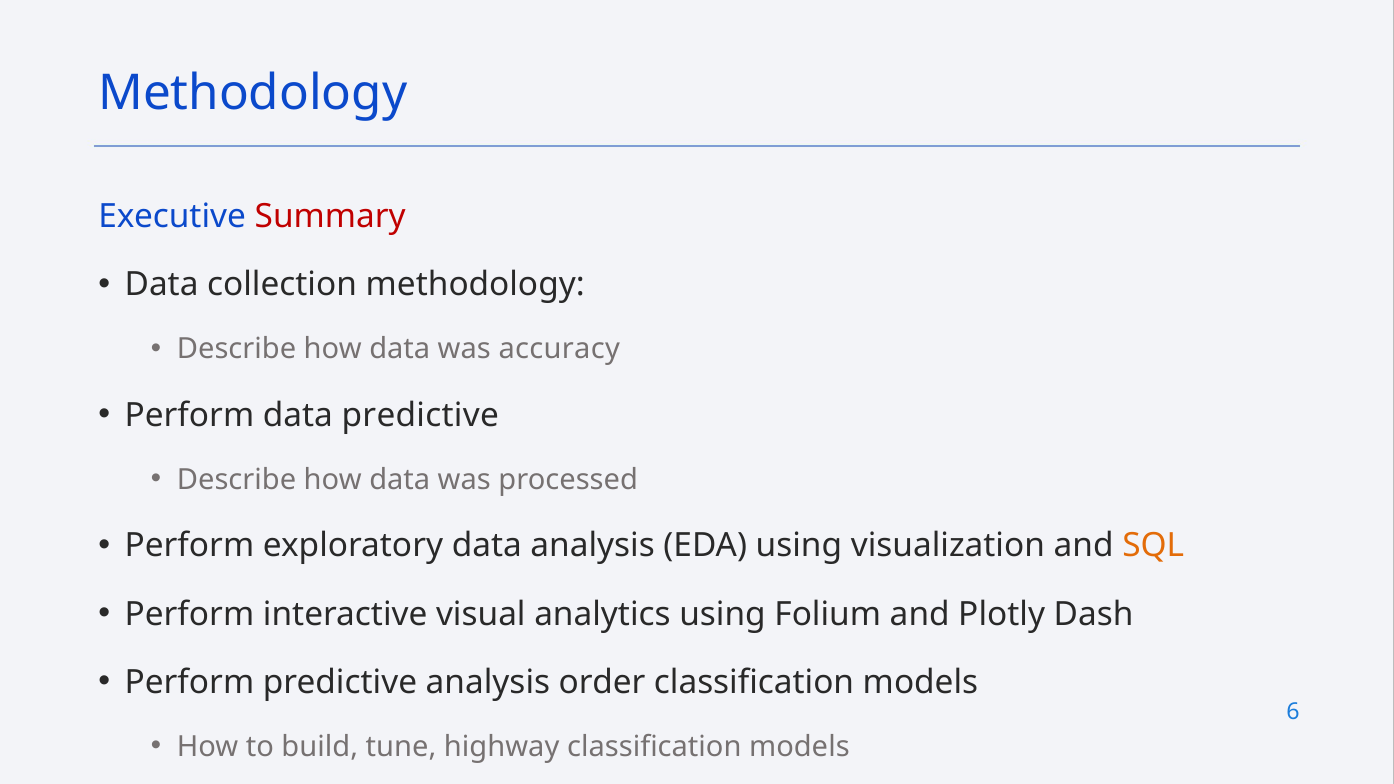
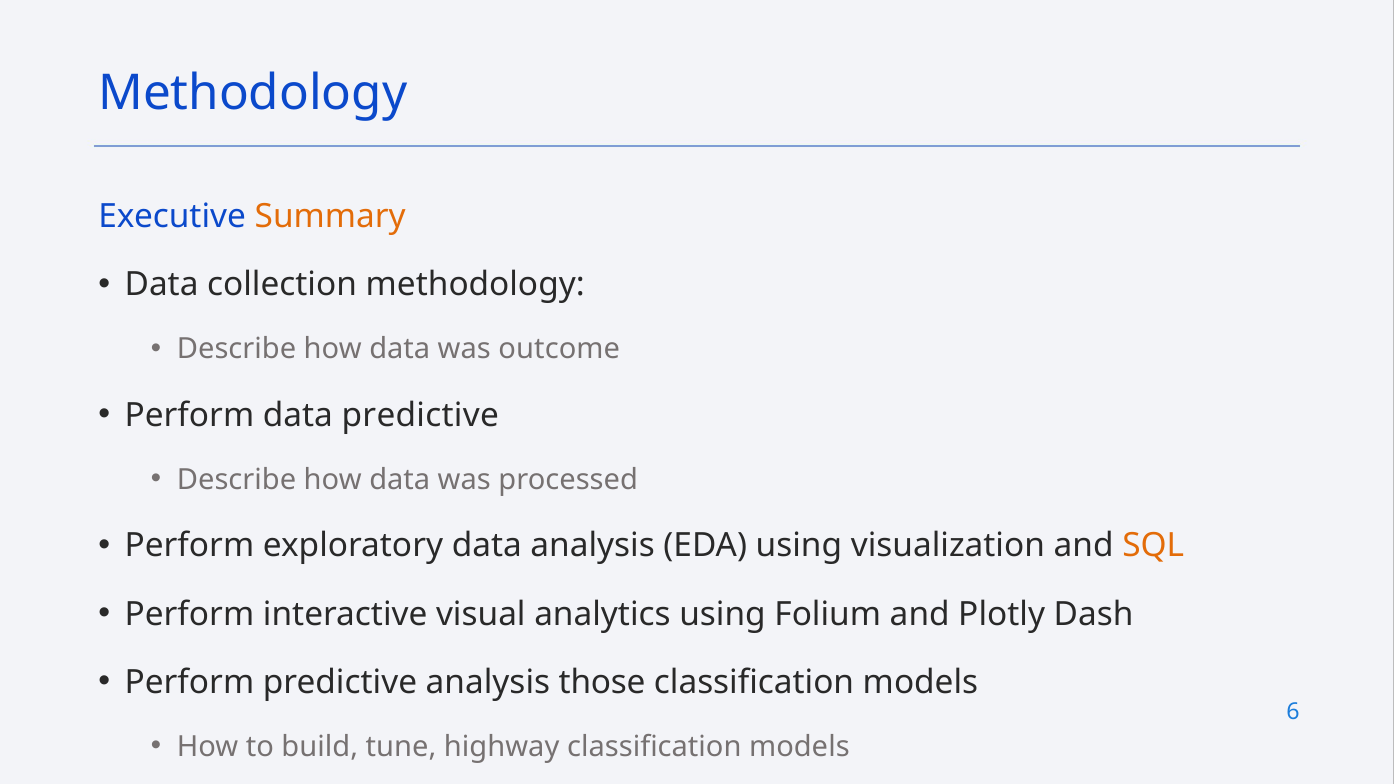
Summary colour: red -> orange (330, 216)
accuracy: accuracy -> outcome (559, 349)
order: order -> those (602, 682)
